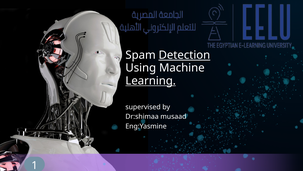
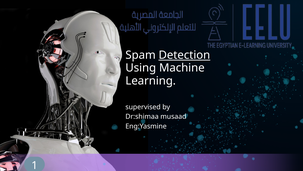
Learning underline: present -> none (151, 81)
